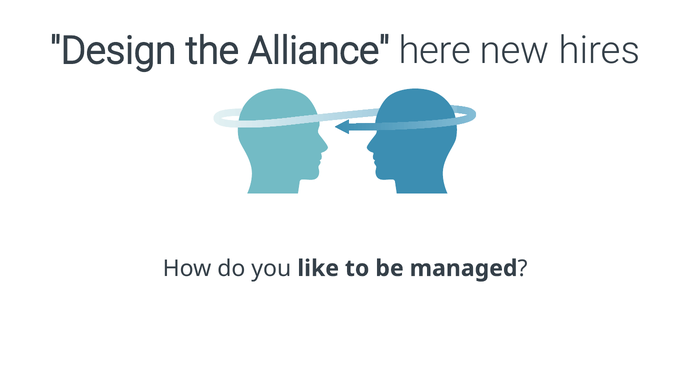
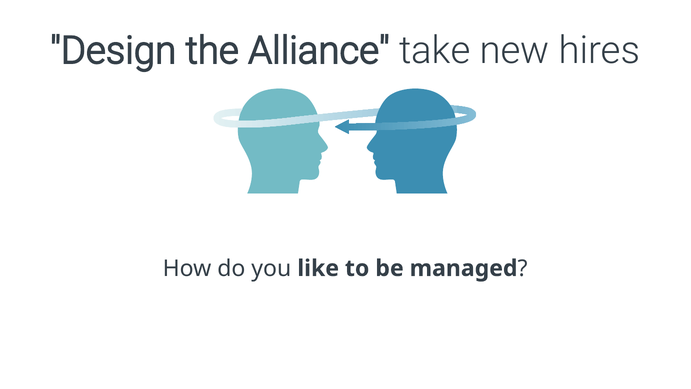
here: here -> take (435, 51)
